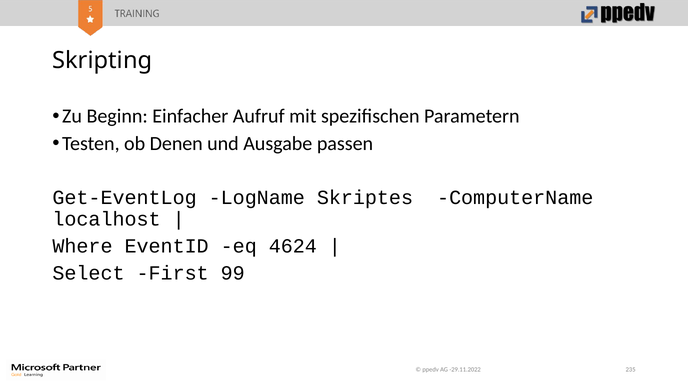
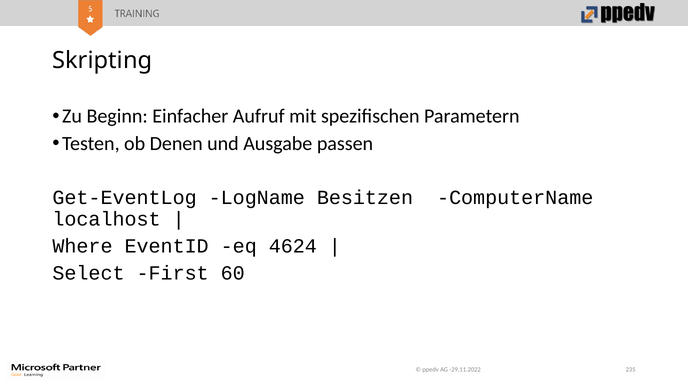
Skriptes: Skriptes -> Besitzen (365, 197)
99: 99 -> 60 (233, 273)
